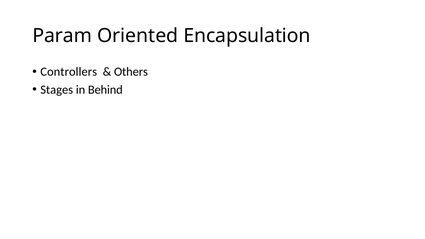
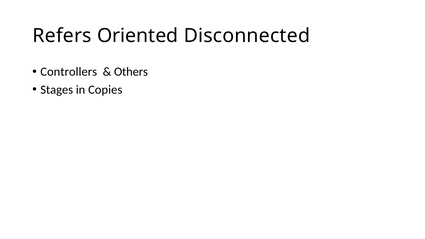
Param: Param -> Refers (62, 36)
Encapsulation: Encapsulation -> Disconnected (247, 36)
Behind: Behind -> Copies (105, 90)
